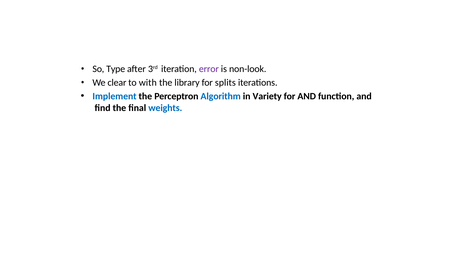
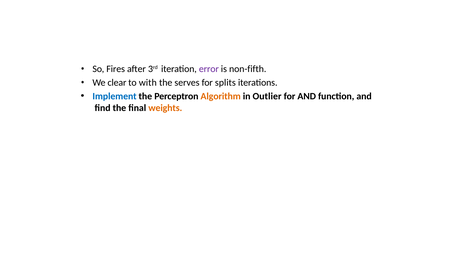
Type: Type -> Fires (116, 69)
non-look: non-look -> non-fifth (248, 69)
library: library -> serves (187, 83)
Algorithm colour: blue -> orange (221, 96)
Variety: Variety -> Outlier (267, 96)
weights colour: blue -> orange (165, 108)
